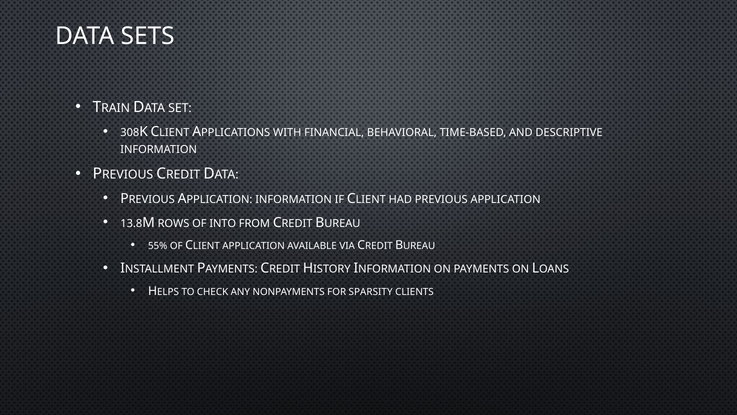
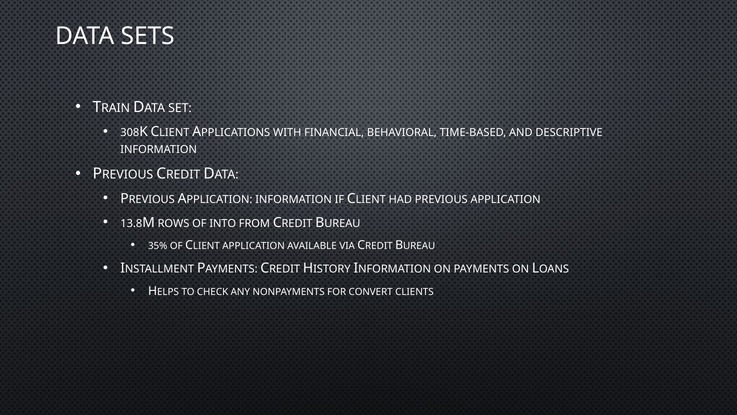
55%: 55% -> 35% (158, 246)
SPARSITY: SPARSITY -> CONVERT (371, 292)
